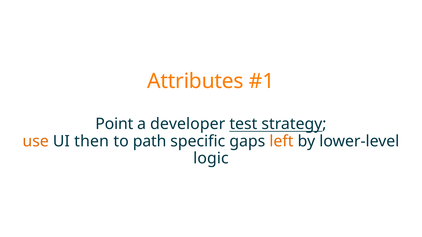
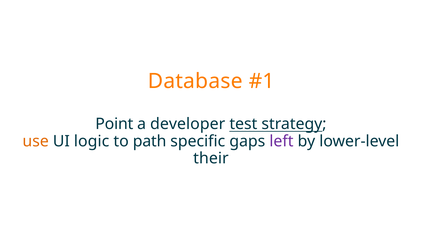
Attributes: Attributes -> Database (195, 82)
then: then -> logic (92, 141)
left colour: orange -> purple (281, 141)
logic: logic -> their (211, 158)
